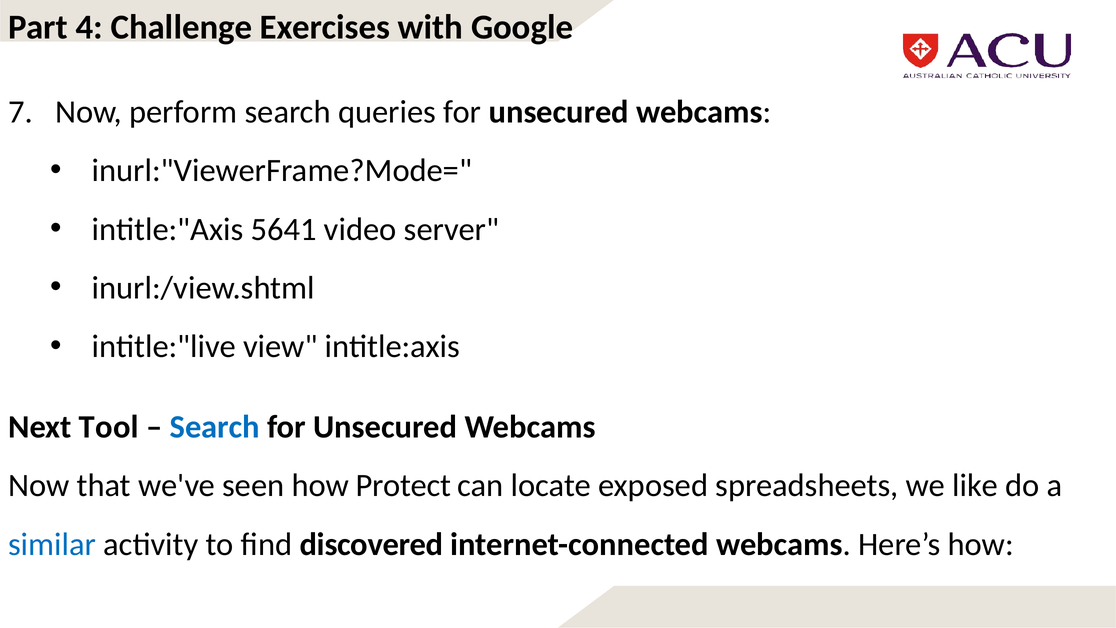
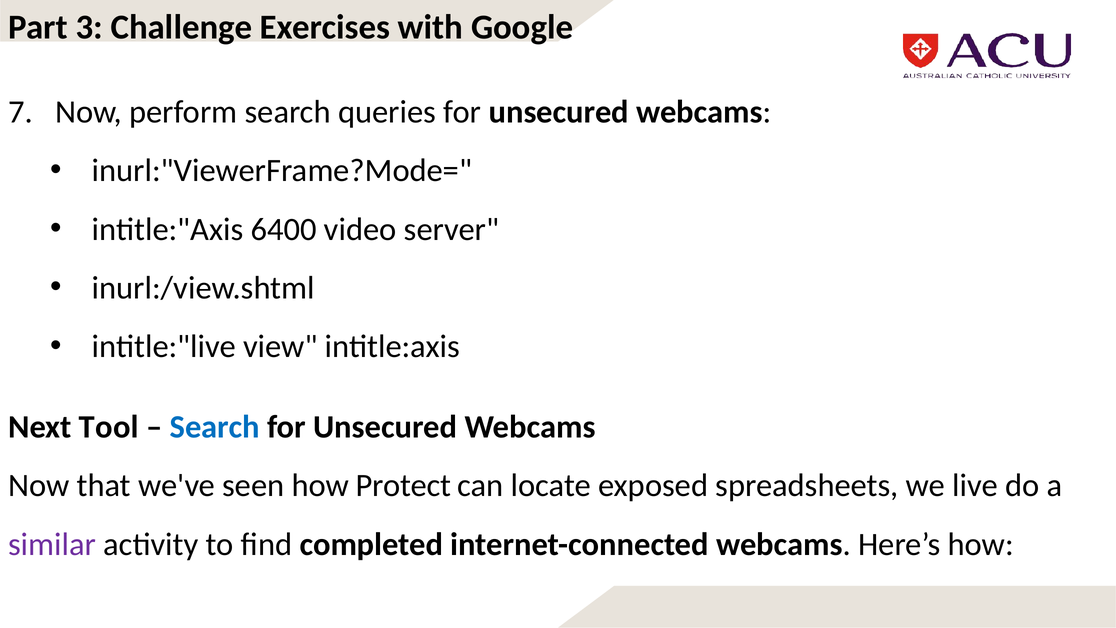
4: 4 -> 3 (89, 27)
5641: 5641 -> 6400 (284, 229)
like: like -> live (975, 486)
similar colour: blue -> purple (52, 544)
discovered: discovered -> completed (371, 544)
